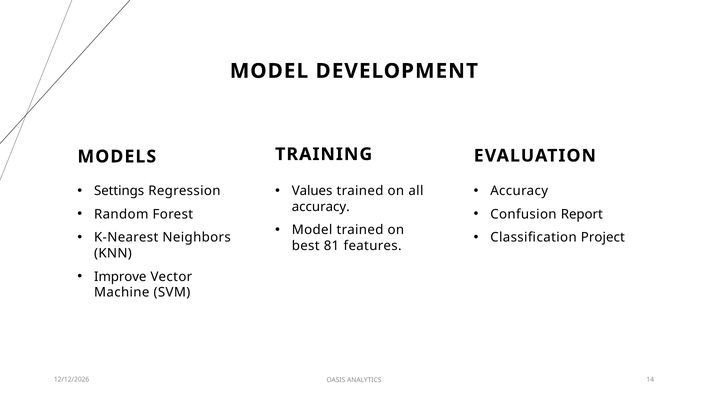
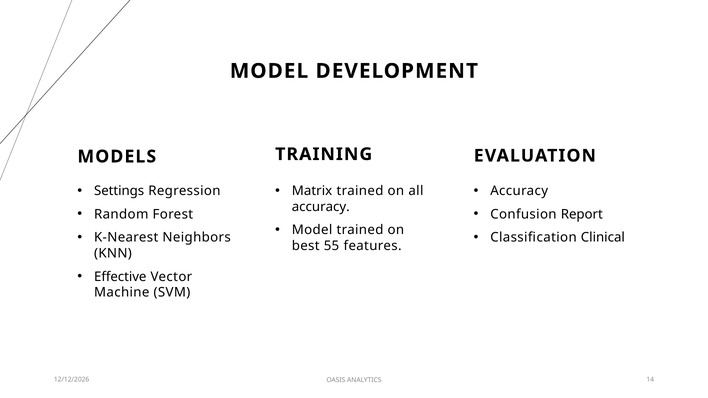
Values: Values -> Matrix (312, 191)
Project: Project -> Clinical (603, 238)
81: 81 -> 55 (332, 246)
Improve: Improve -> Effective (120, 277)
